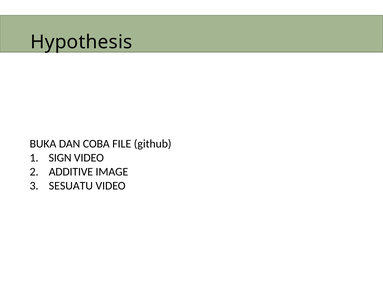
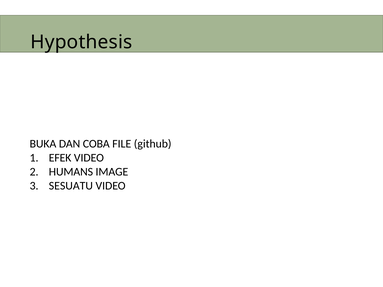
SIGN: SIGN -> EFEK (60, 158)
ADDITIVE: ADDITIVE -> HUMANS (71, 172)
